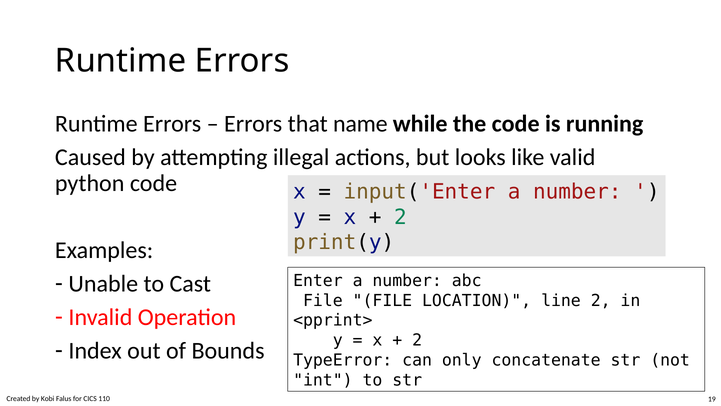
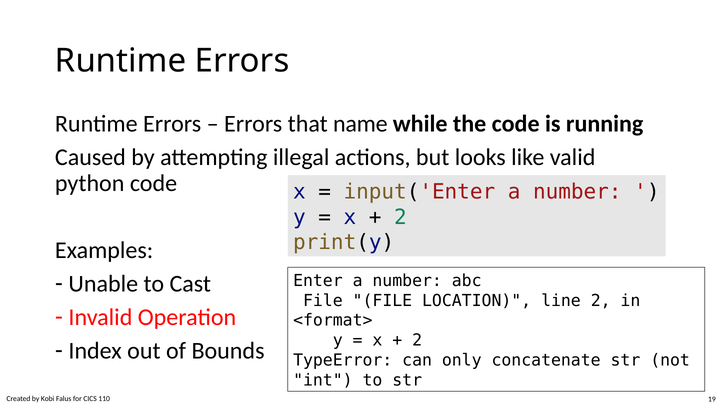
<pprint>: <pprint> -> <format> (333, 320)
